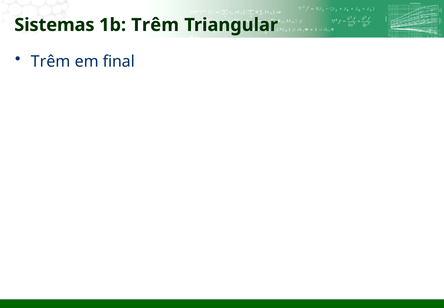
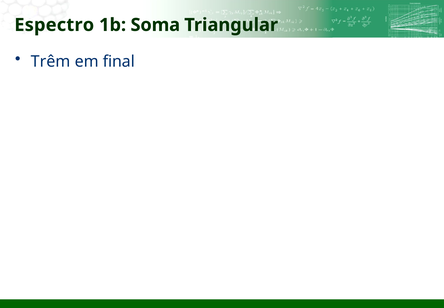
Sistemas: Sistemas -> Espectro (54, 25)
1b Trêm: Trêm -> Soma (155, 25)
